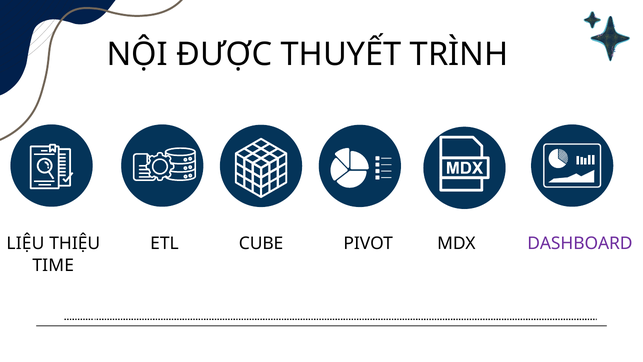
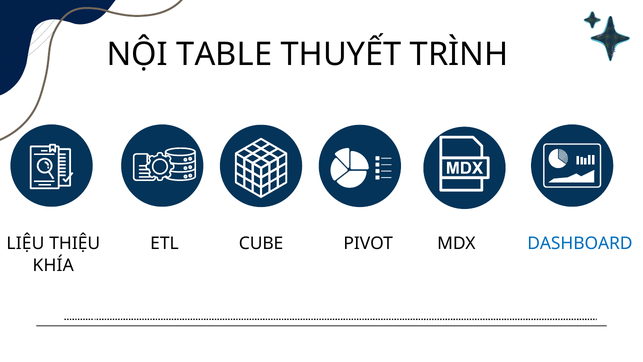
ĐƯỢC: ĐƯỢC -> TABLE (224, 55)
DASHBOARD colour: purple -> blue (580, 243)
TIME: TIME -> KHÍA (53, 265)
